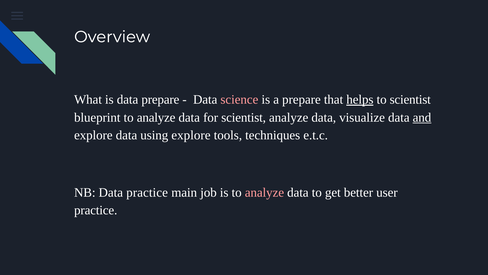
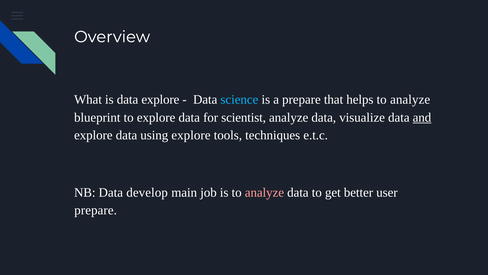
data prepare: prepare -> explore (160, 99)
science colour: pink -> light blue (239, 99)
helps underline: present -> none (360, 99)
scientist: scientist -> analyze (410, 99)
blueprint to analyze: analyze -> explore (156, 117)
Data practice: practice -> develop (147, 192)
practice: practice -> prepare (96, 210)
